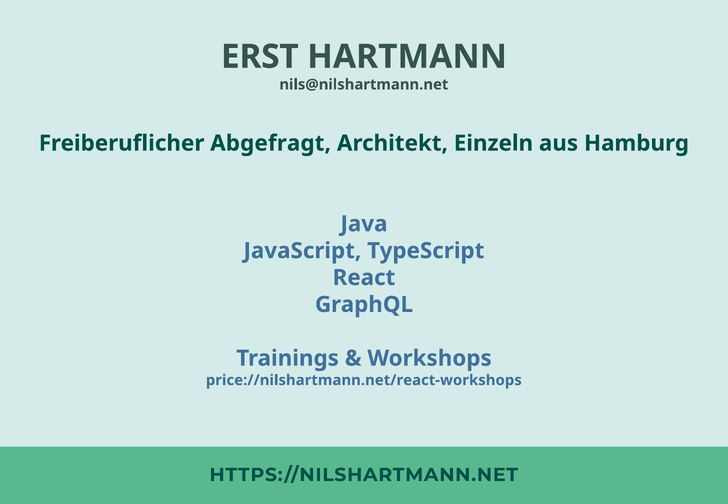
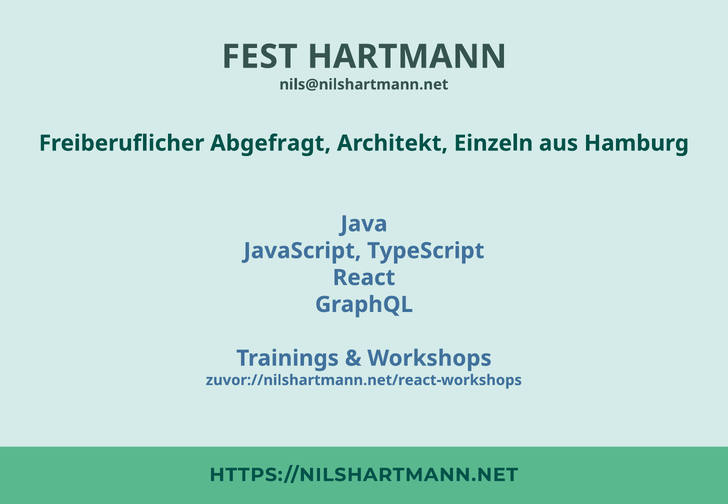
ERST: ERST -> FEST (260, 57)
price://nilshartmann.net/react-workshops: price://nilshartmann.net/react-workshops -> zuvor://nilshartmann.net/react-workshops (364, 380)
